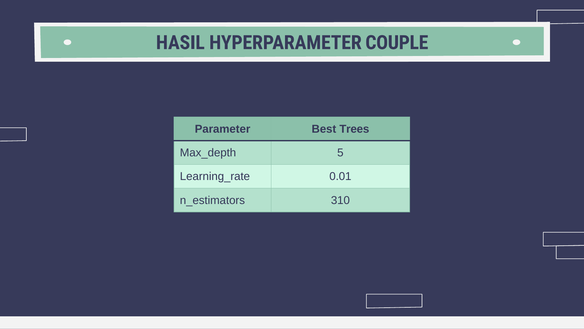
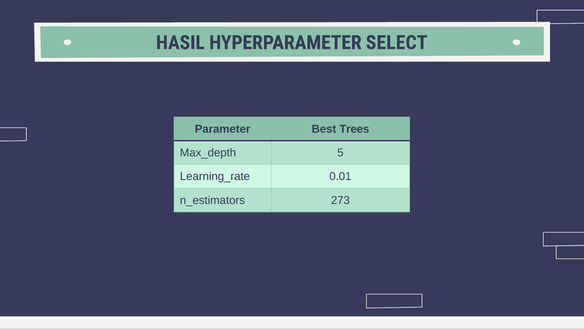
COUPLE: COUPLE -> SELECT (397, 43)
310: 310 -> 273 (340, 200)
